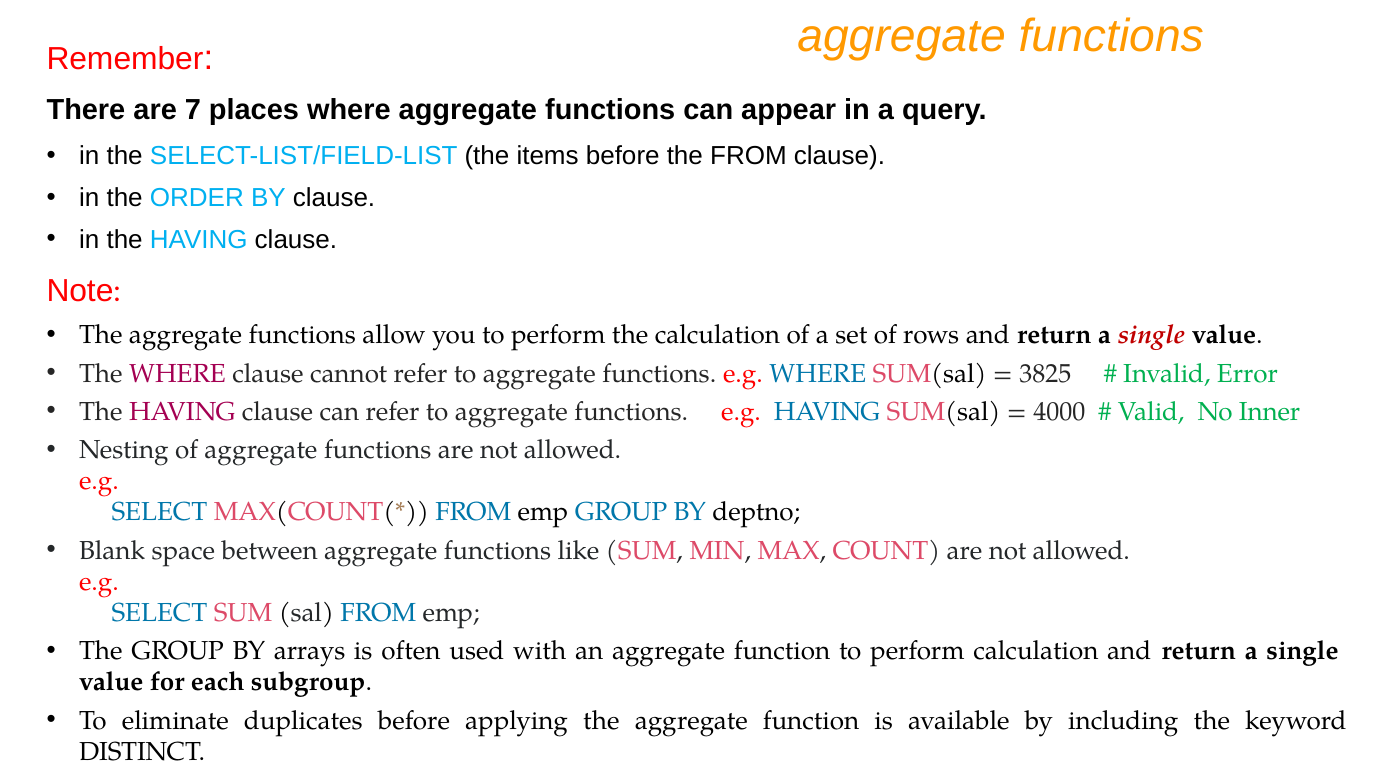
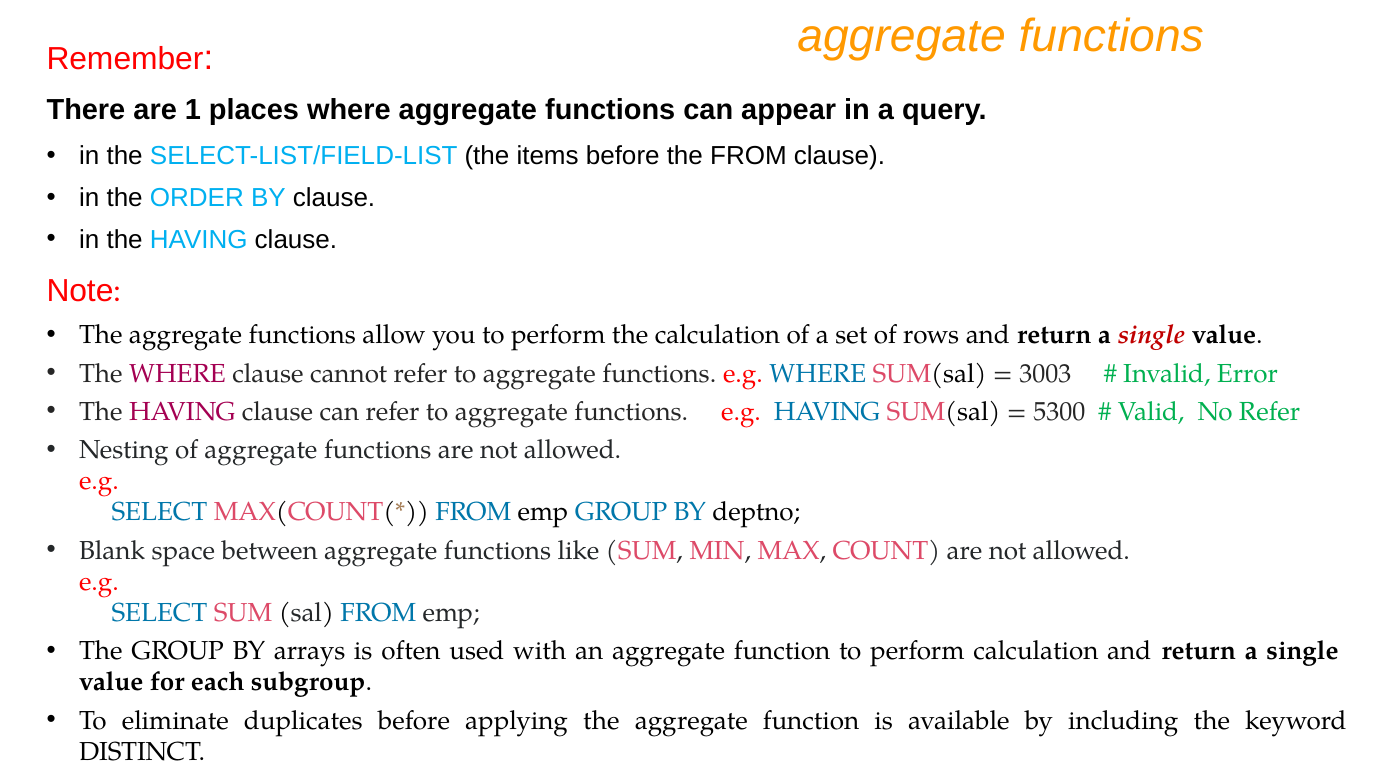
7: 7 -> 1 (193, 110)
3825: 3825 -> 3003 (1045, 373)
4000: 4000 -> 5300 (1059, 412)
No Inner: Inner -> Refer (1270, 412)
